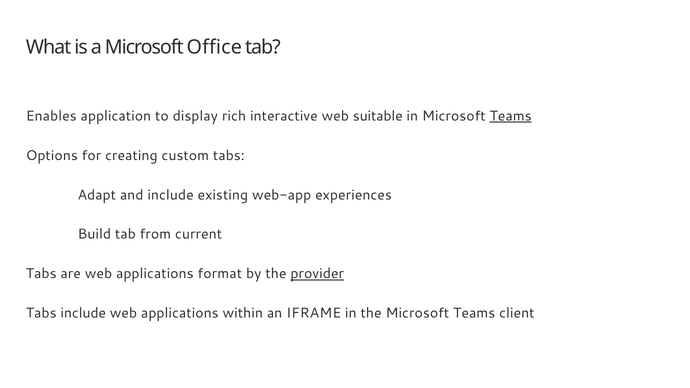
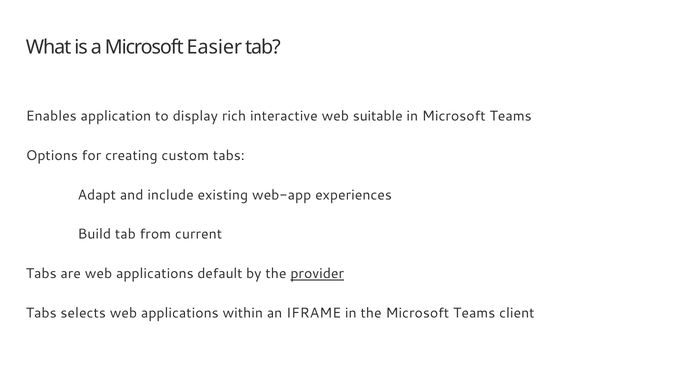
Office: Office -> Easier (214, 47)
Teams underline: present -> none (511, 116)
format: format -> default (220, 274)
Tabs include: include -> selects (83, 313)
